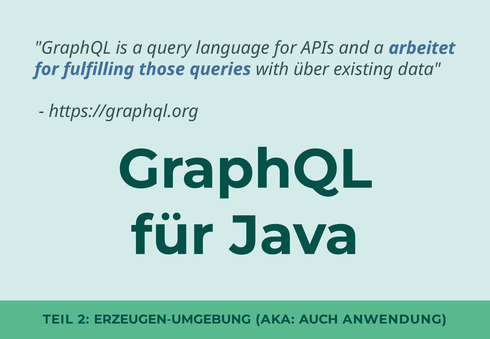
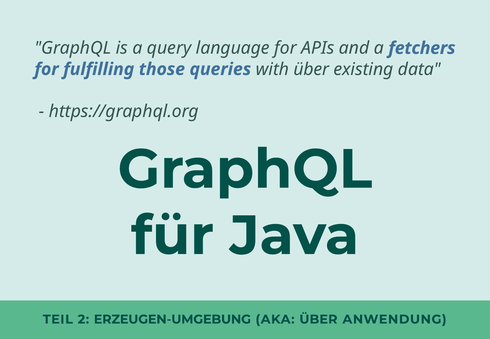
arbeitet: arbeitet -> fetchers (422, 48)
AKA AUCH: AUCH -> ÜBER (318, 320)
